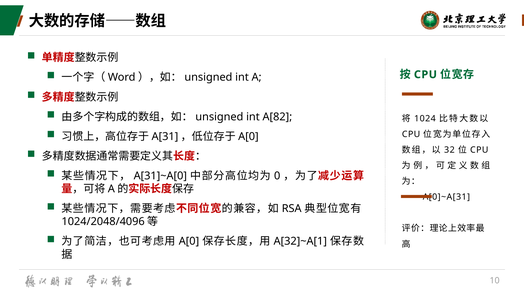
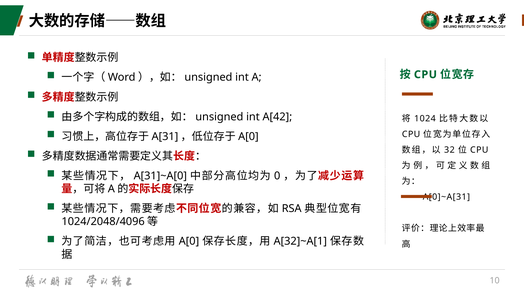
A[82: A[82 -> A[42 (277, 117)
